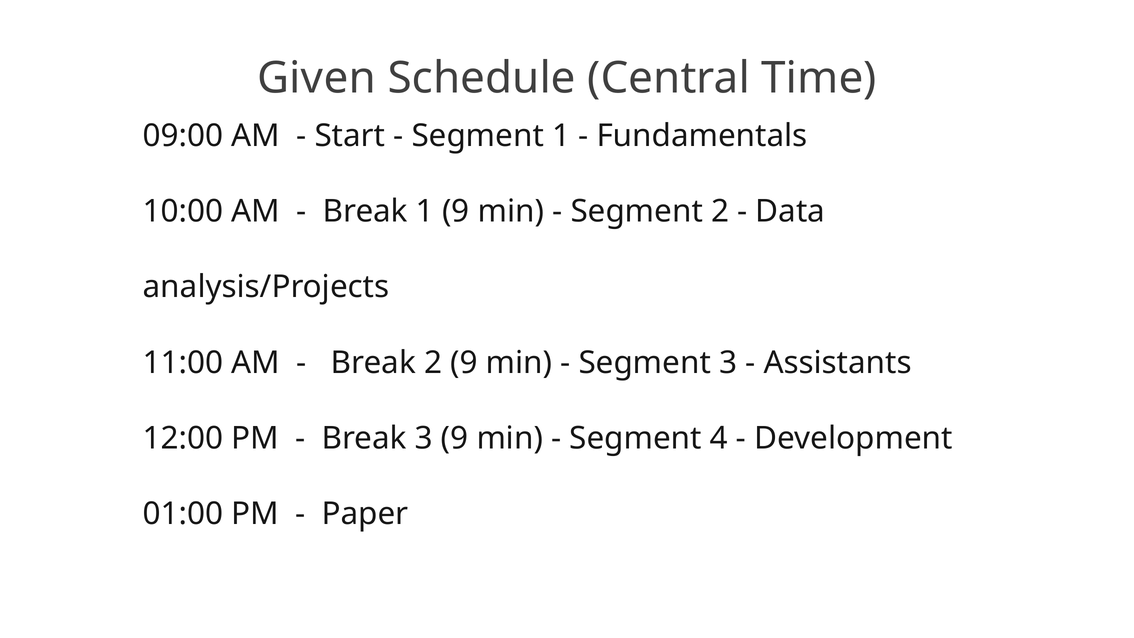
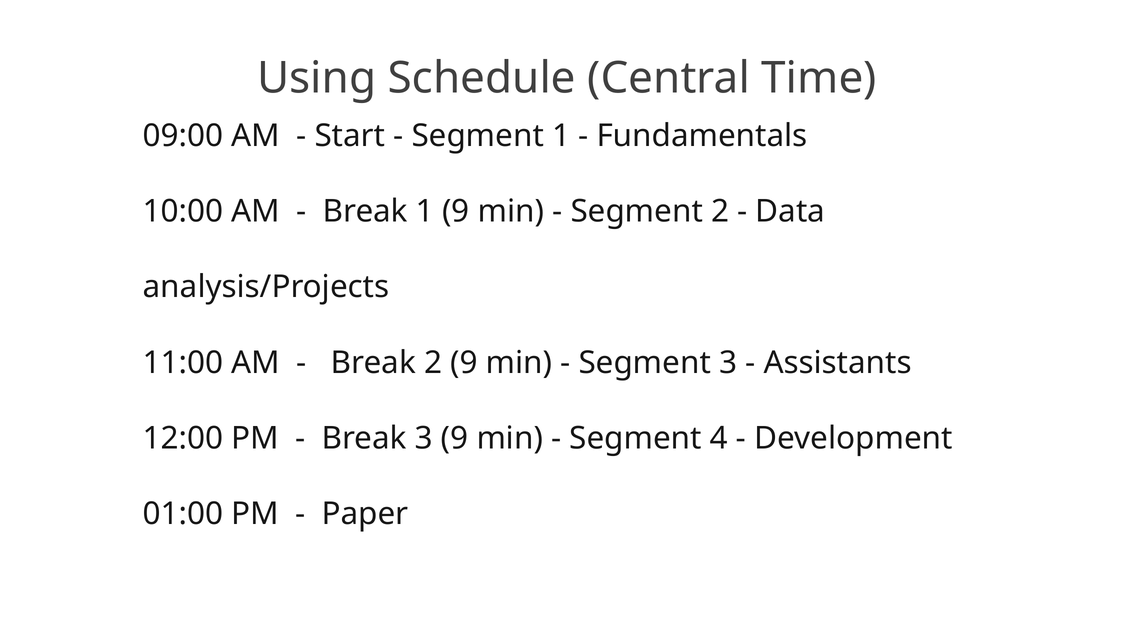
Given: Given -> Using (317, 78)
